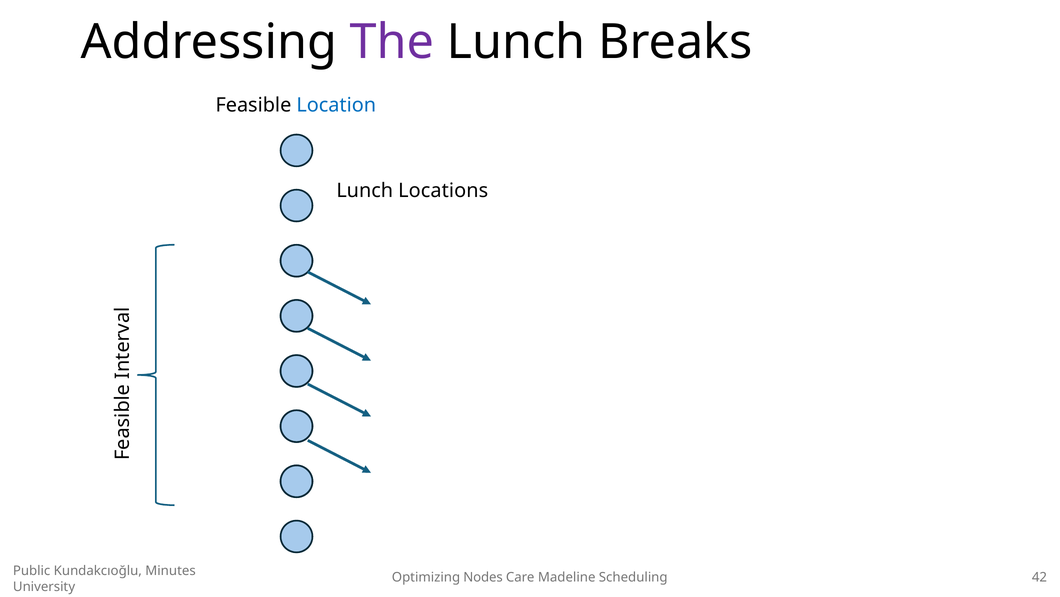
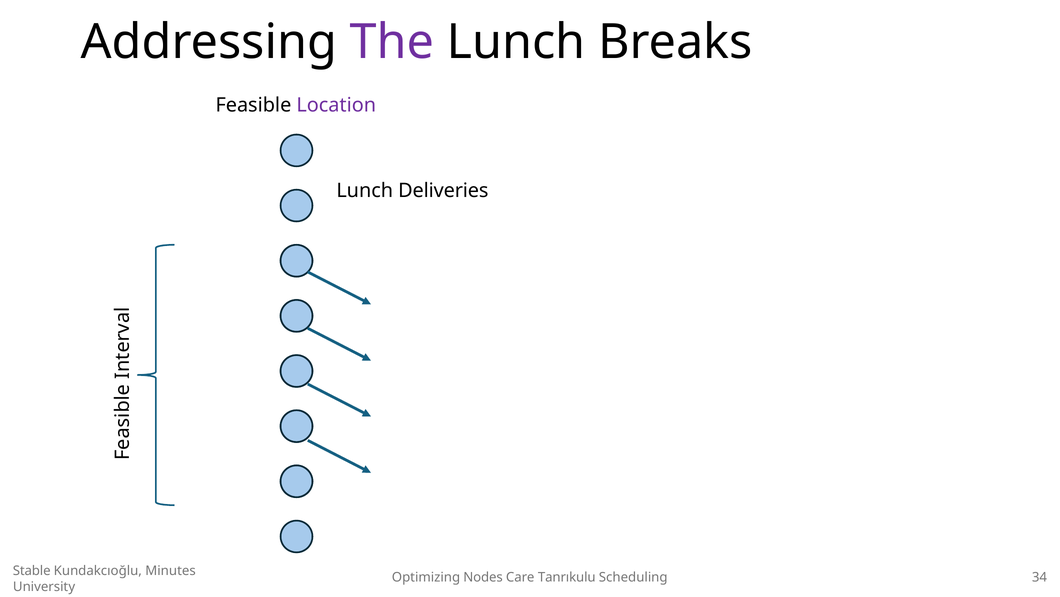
Location colour: blue -> purple (336, 105)
Locations: Locations -> Deliveries (443, 190)
Public: Public -> Stable (32, 570)
Madeline: Madeline -> Tanrıkulu (567, 577)
42: 42 -> 34 (1039, 577)
